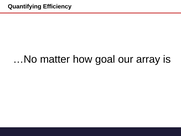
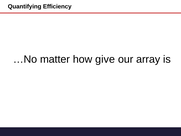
goal: goal -> give (105, 59)
